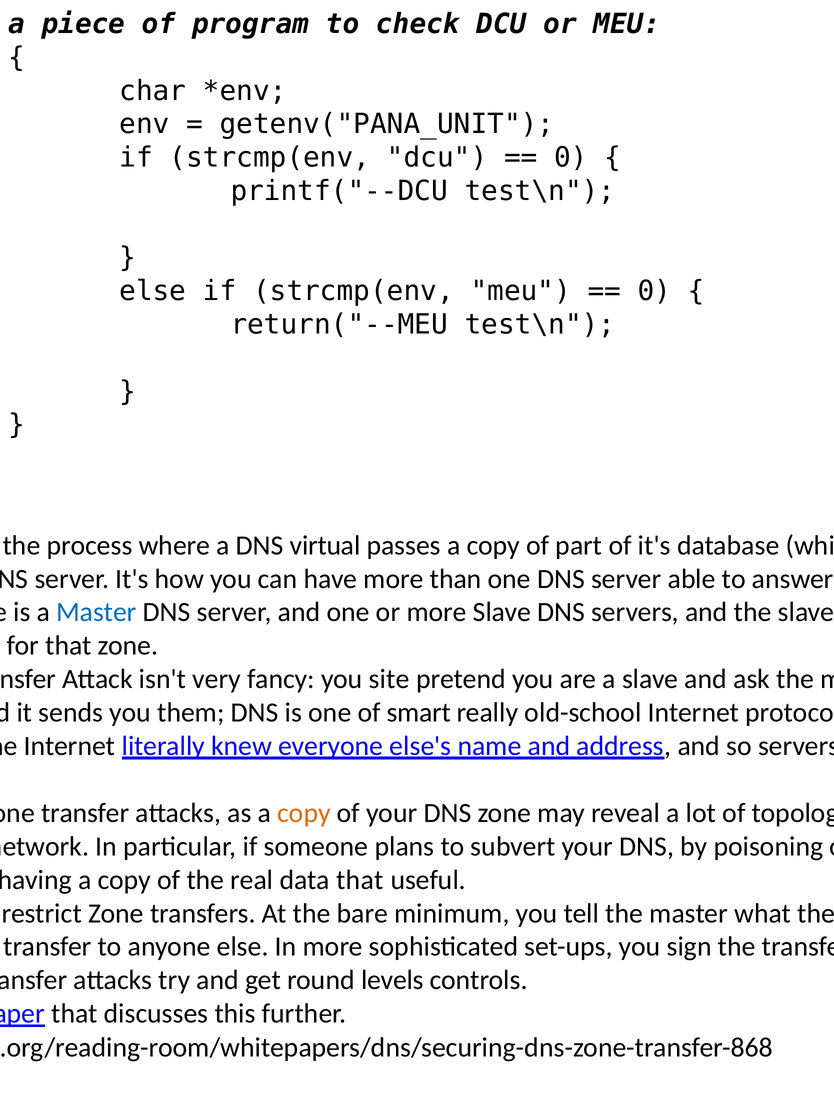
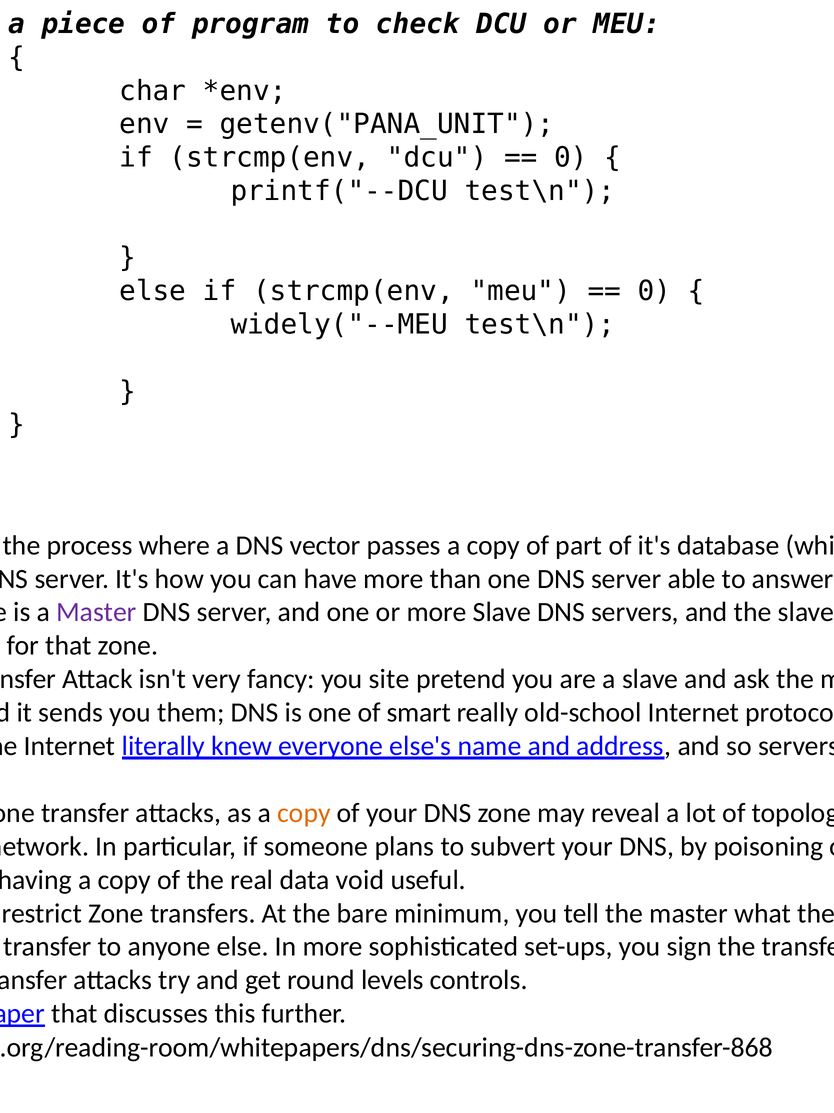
return("--MEU: return("--MEU -> widely("--MEU (339, 324)
virtual: virtual -> vector (325, 545)
Master colour: blue -> purple (96, 612)
data that: that -> void (360, 879)
